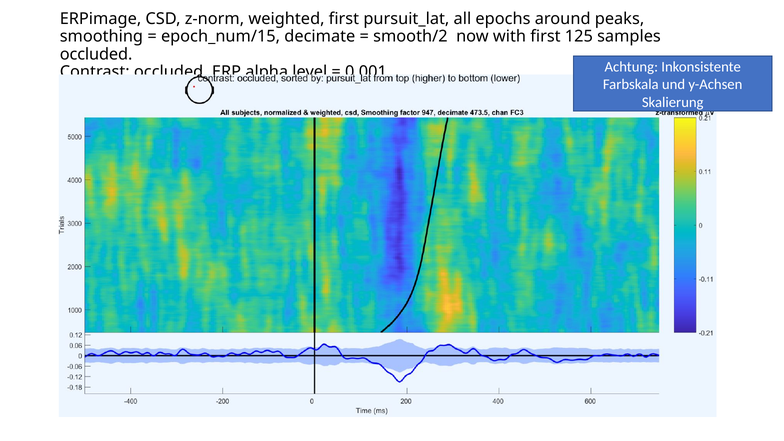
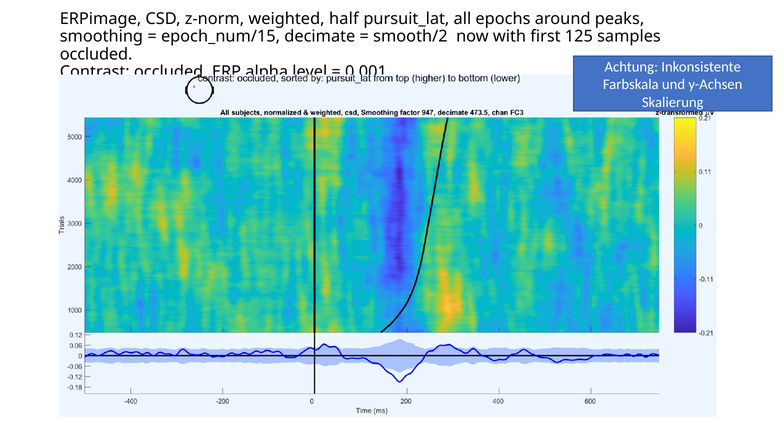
weighted first: first -> half (344, 19)
